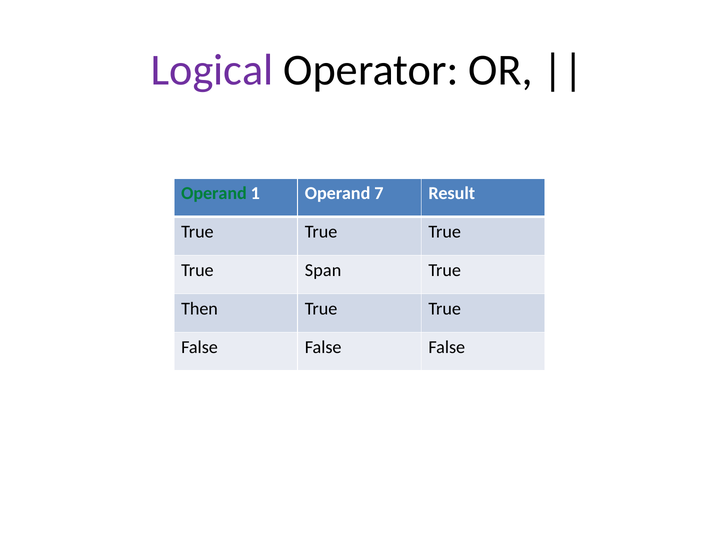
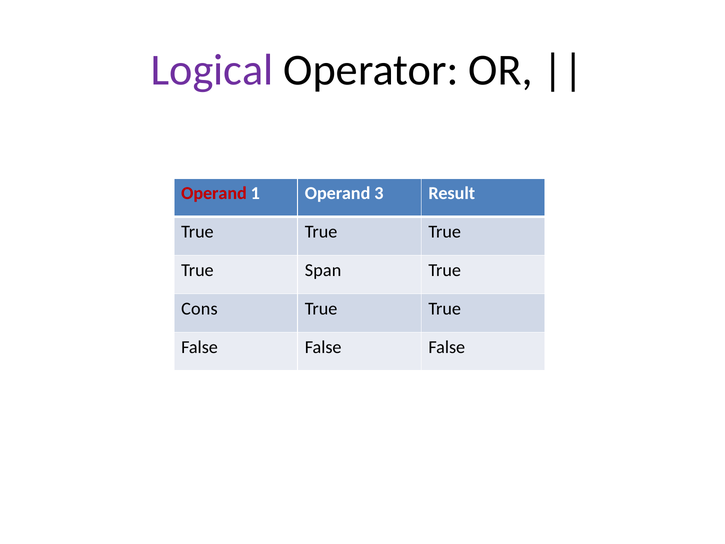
Operand colour: green -> red (214, 193)
7: 7 -> 3 (379, 193)
Then: Then -> Cons (199, 309)
